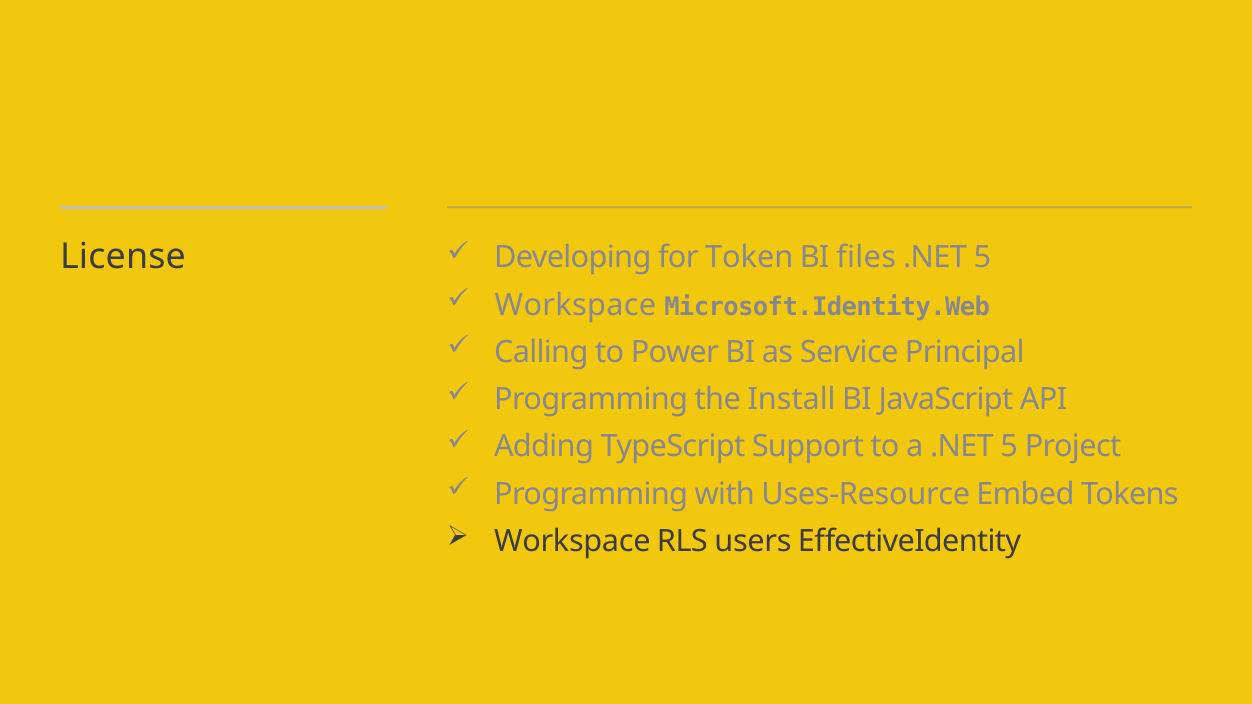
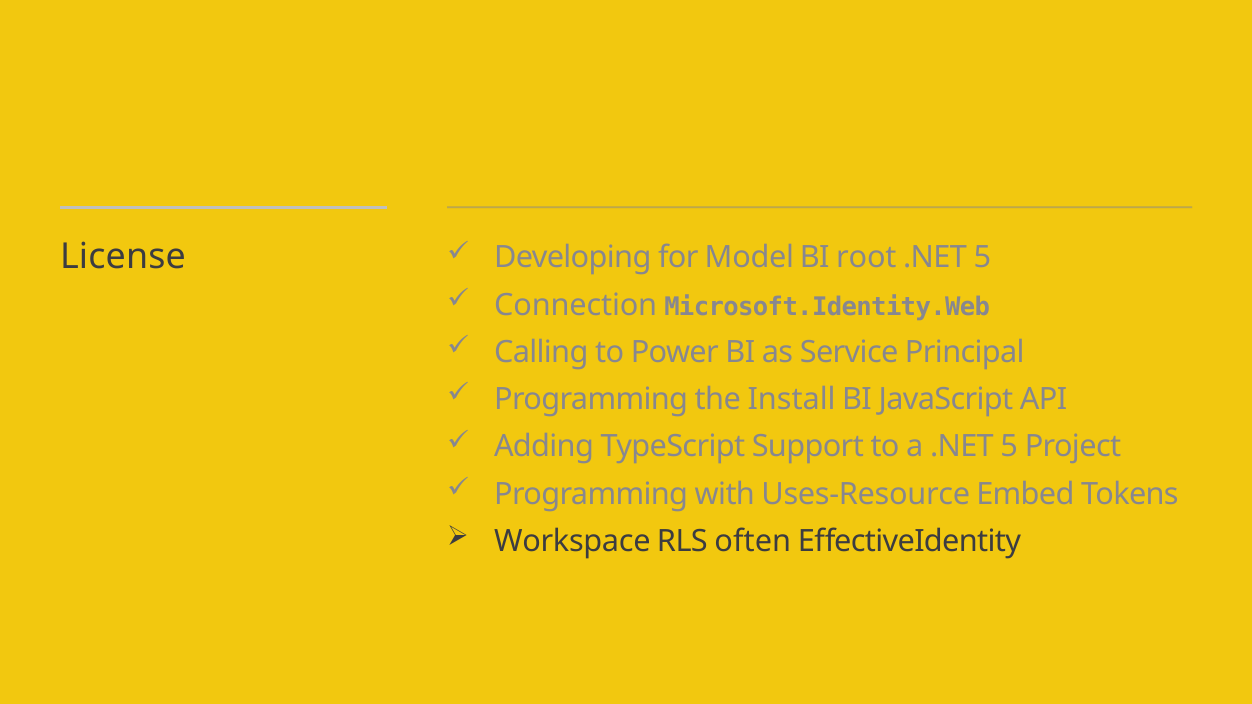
Token: Token -> Model (749, 258)
files: files -> root (866, 258)
Workspace: Workspace -> Connection (576, 305)
users: users -> often (753, 541)
